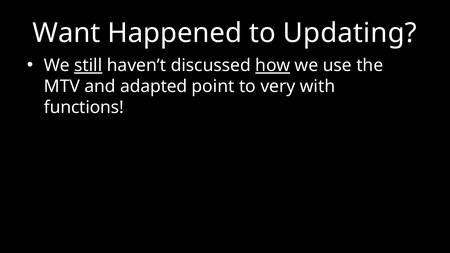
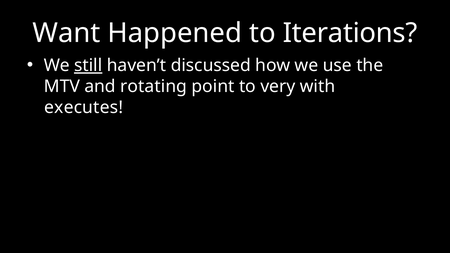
Updating: Updating -> Iterations (350, 33)
how underline: present -> none (273, 65)
adapted: adapted -> rotating (154, 86)
functions: functions -> executes (84, 107)
